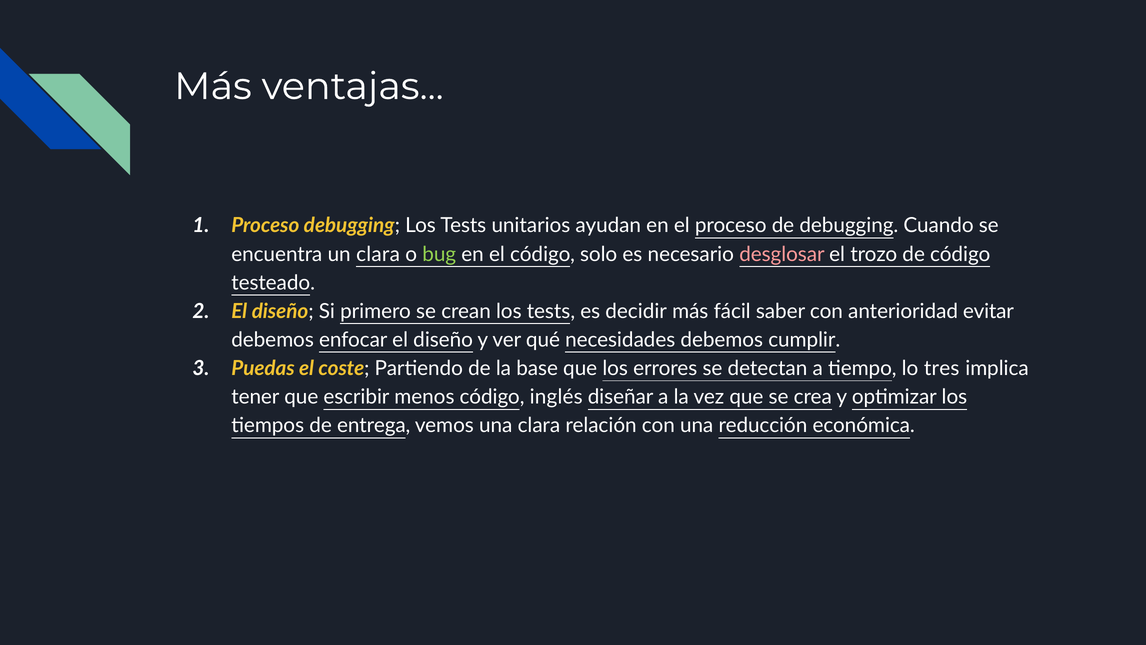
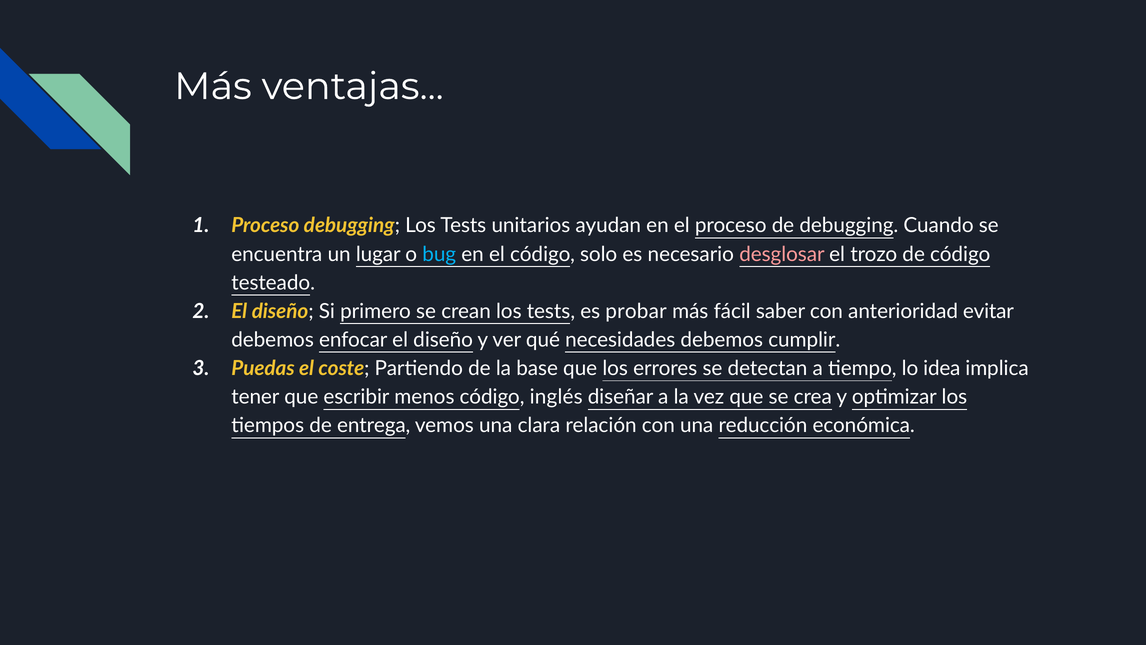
un clara: clara -> lugar (378, 254)
bug colour: light green -> light blue (439, 254)
decidir: decidir -> probar (636, 311)
tres: tres -> idea (942, 368)
